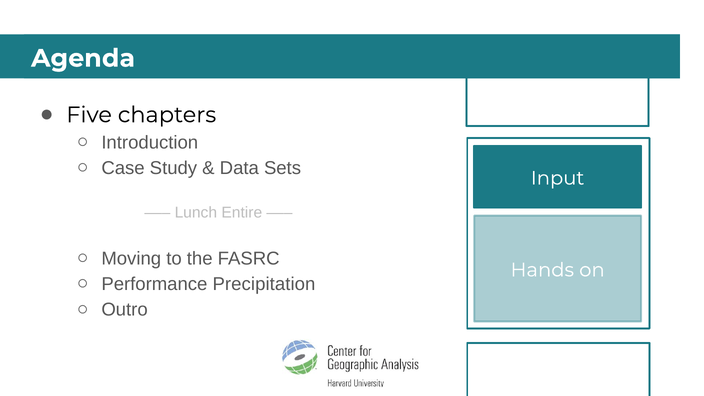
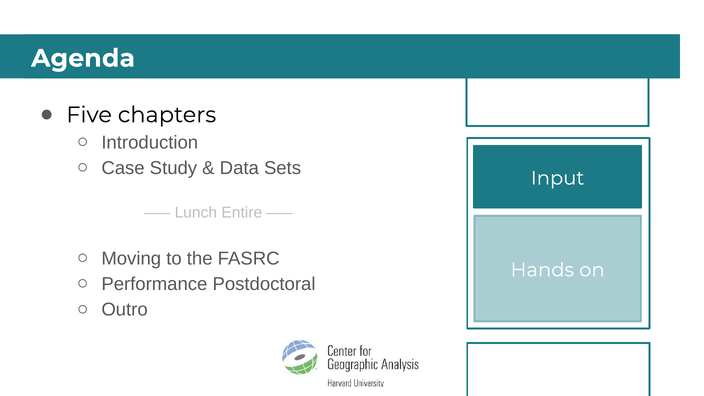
Precipitation: Precipitation -> Postdoctoral (264, 284)
